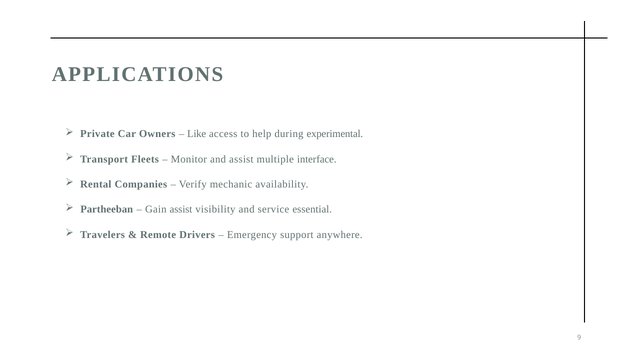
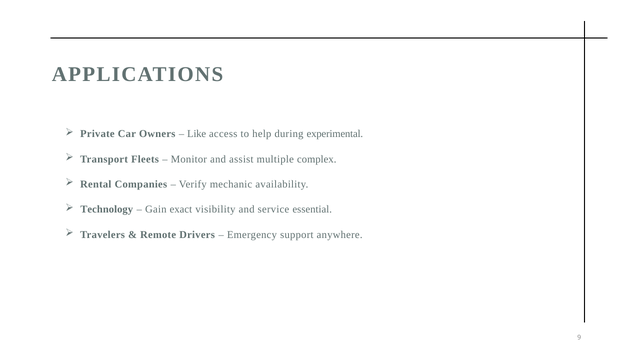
interface: interface -> complex (317, 159)
Partheeban: Partheeban -> Technology (107, 209)
Gain assist: assist -> exact (181, 209)
